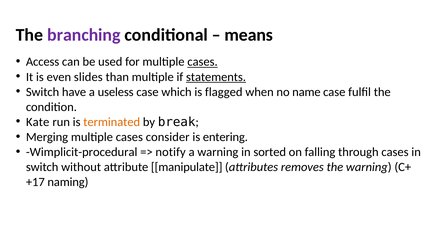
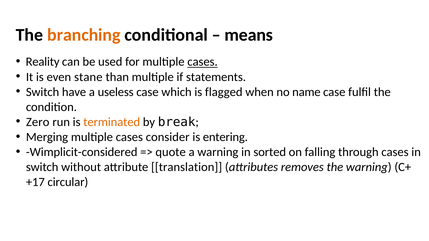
branching colour: purple -> orange (84, 35)
Access: Access -> Reality (43, 62)
slides: slides -> stane (88, 77)
statements underline: present -> none (216, 77)
Kate: Kate -> Zero (38, 122)
Wimplicit-procedural: Wimplicit-procedural -> Wimplicit-considered (82, 152)
notify: notify -> quote (171, 152)
manipulate: manipulate -> translation (187, 167)
naming: naming -> circular (68, 182)
